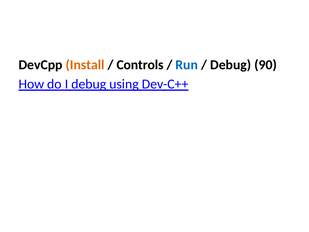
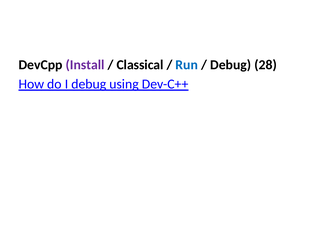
Install colour: orange -> purple (85, 65)
Controls: Controls -> Classical (140, 65)
90: 90 -> 28 (266, 65)
